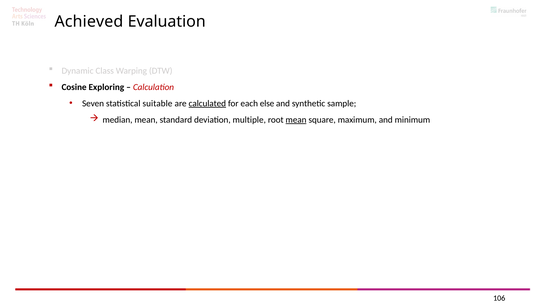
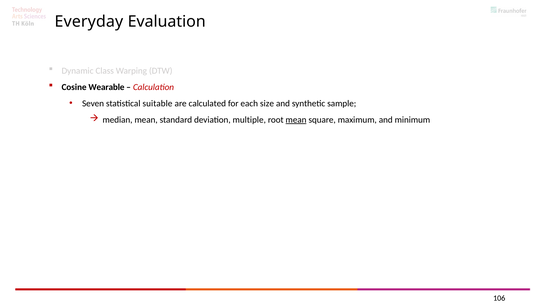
Achieved: Achieved -> Everyday (89, 22)
Exploring: Exploring -> Wearable (106, 87)
calculated underline: present -> none (207, 103)
else: else -> size (267, 103)
